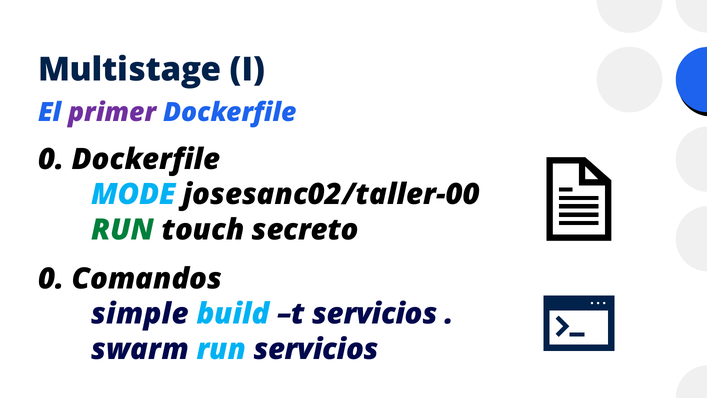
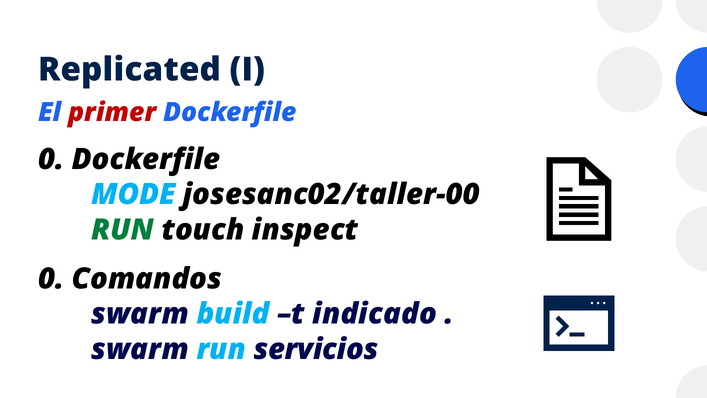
Multistage: Multistage -> Replicated (130, 70)
primer colour: purple -> red (112, 112)
secreto: secreto -> inspect (305, 230)
simple: simple -> swarm (140, 314)
t servicios: servicios -> indicado (375, 314)
